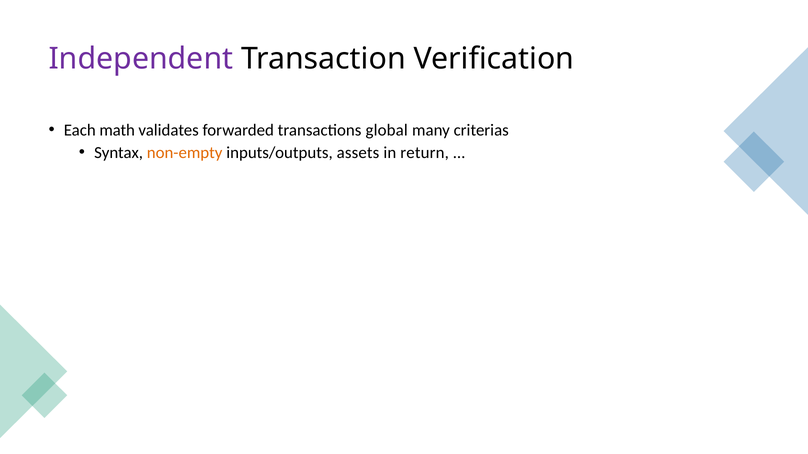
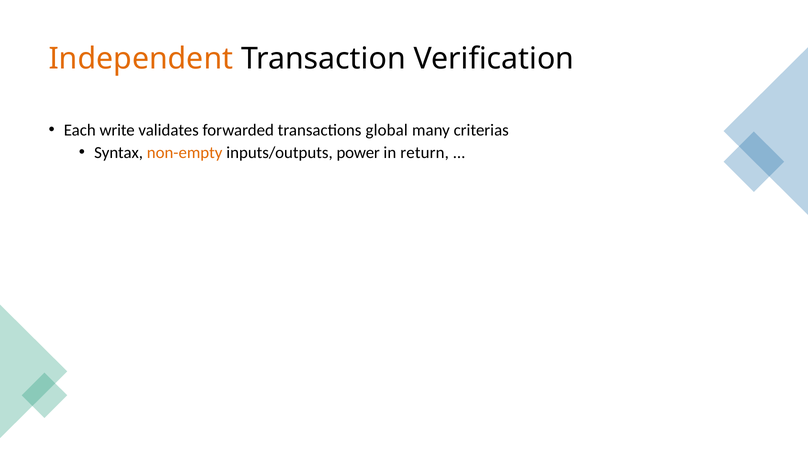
Independent colour: purple -> orange (141, 59)
math: math -> write (117, 130)
assets: assets -> power (358, 153)
